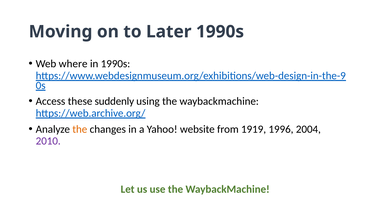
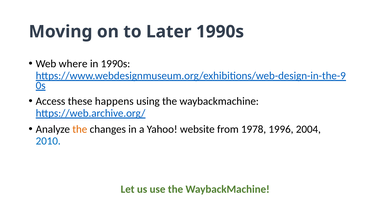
suddenly: suddenly -> happens (114, 101)
1919: 1919 -> 1978 (254, 129)
2010 colour: purple -> blue (48, 141)
